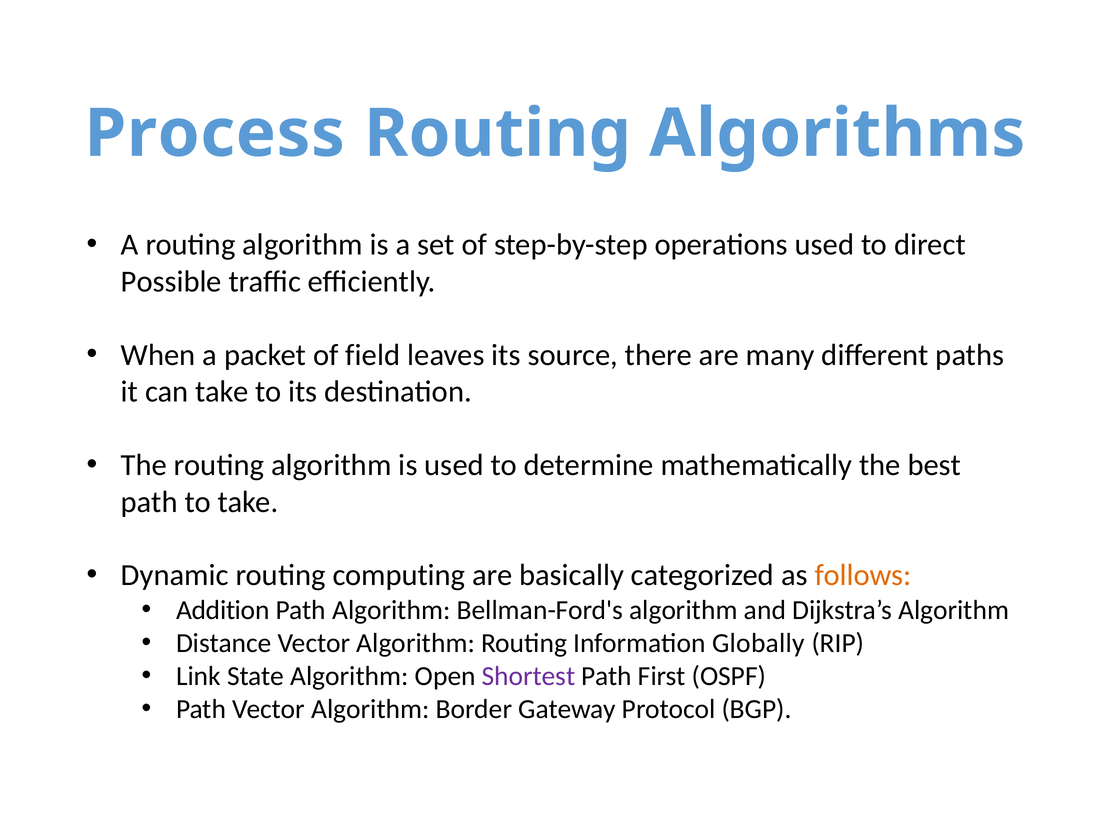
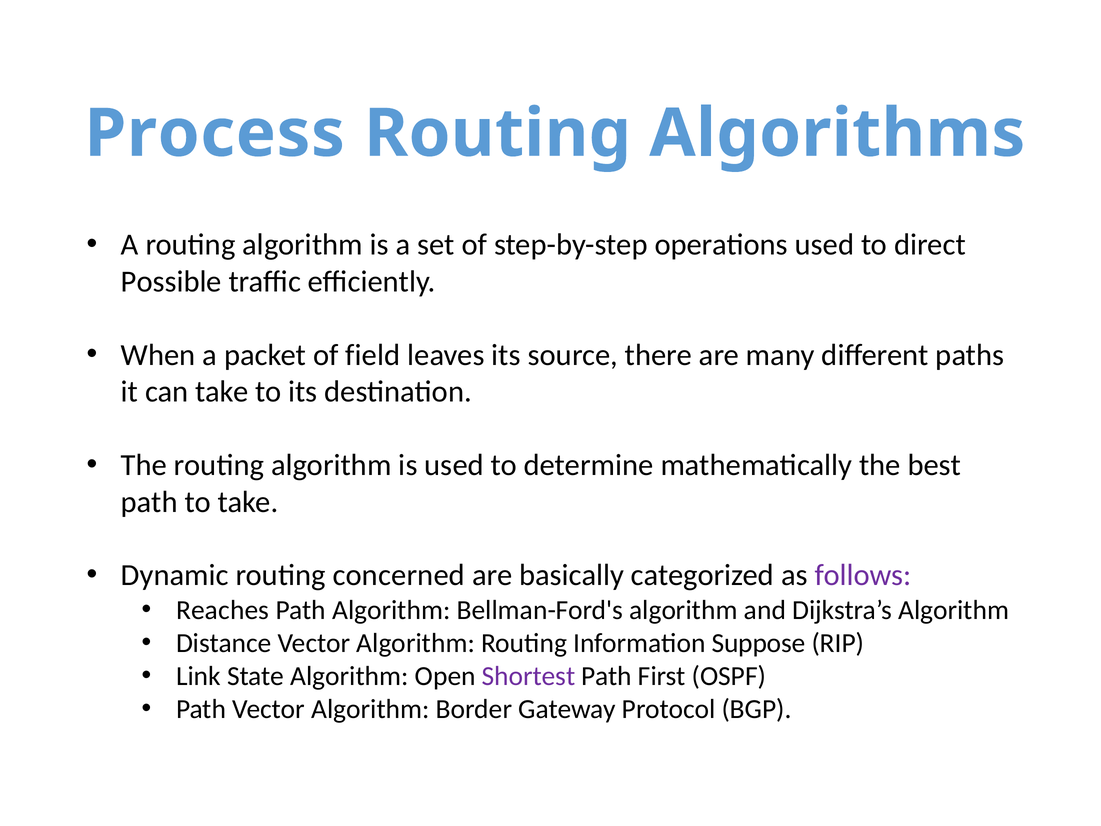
computing: computing -> concerned (399, 575)
follows colour: orange -> purple (863, 575)
Addition: Addition -> Reaches (223, 610)
Globally: Globally -> Suppose (759, 643)
